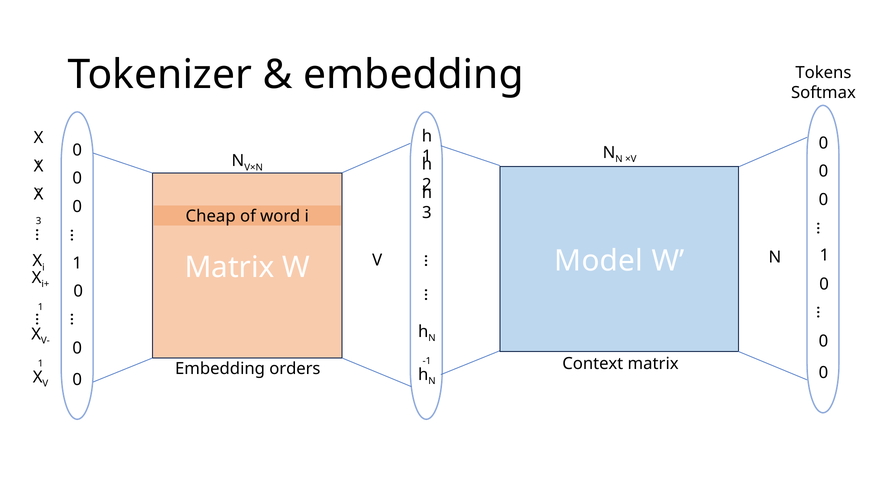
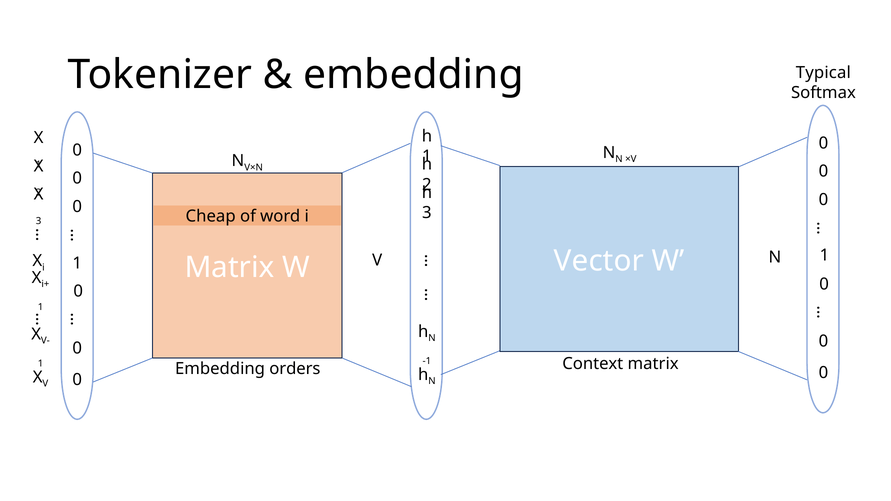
Tokens: Tokens -> Typical (823, 73)
Model: Model -> Vector (599, 261)
